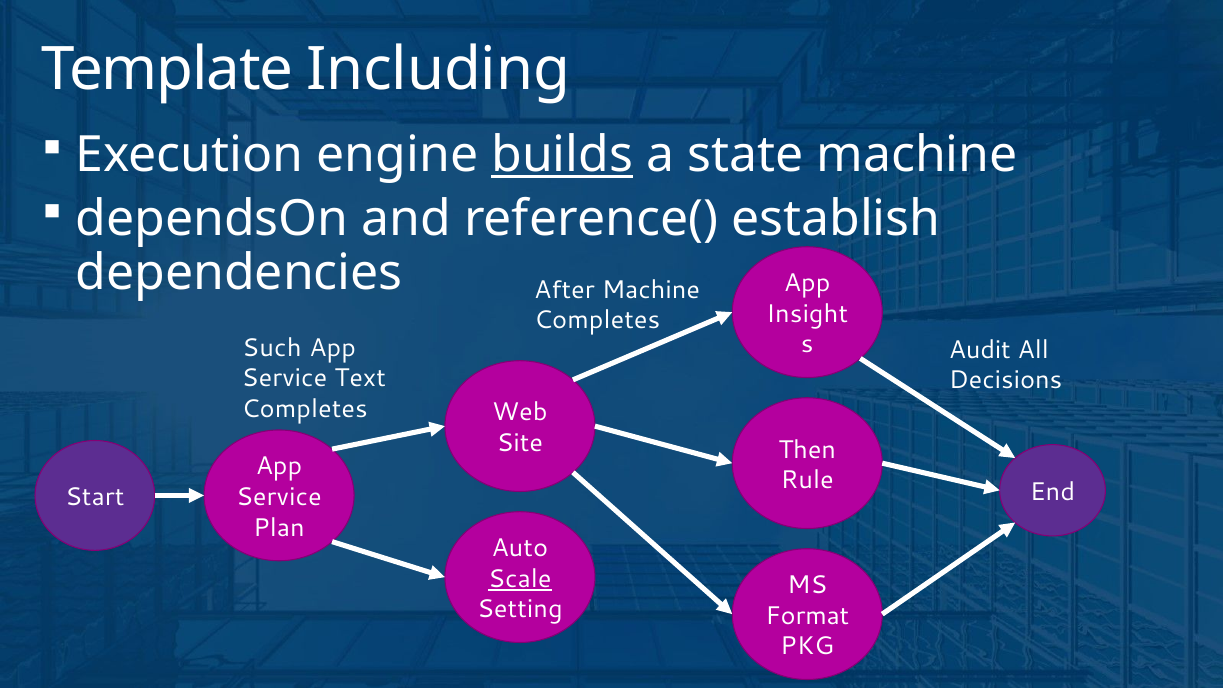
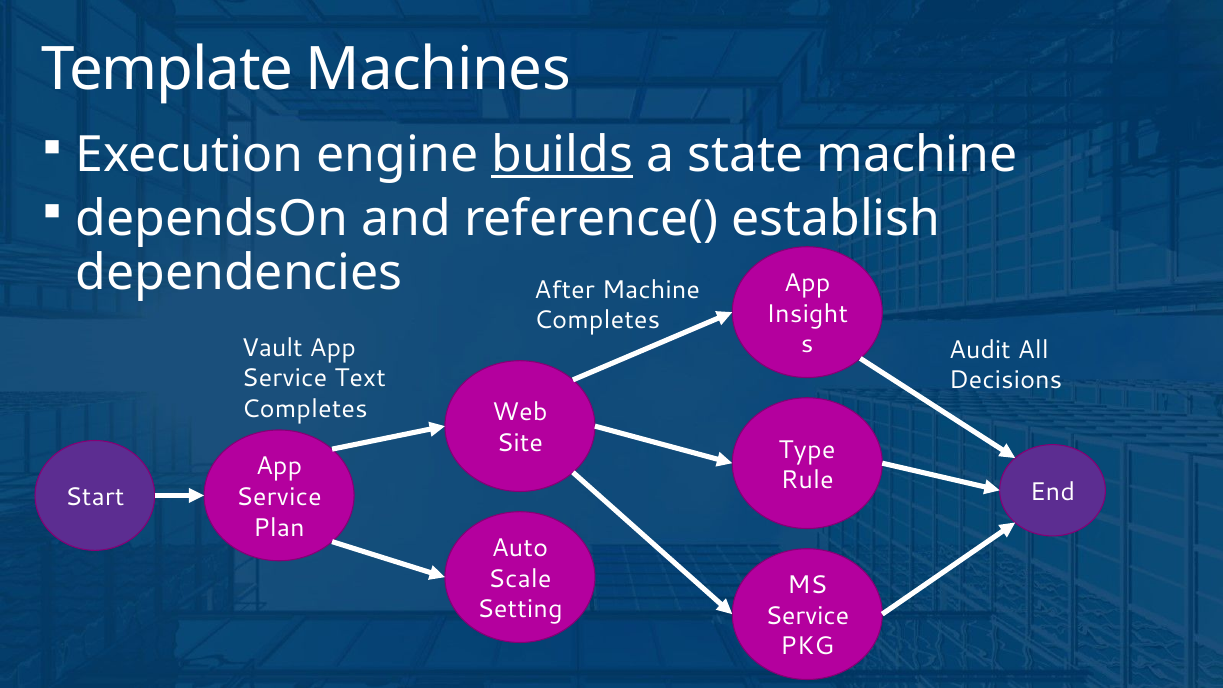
Including: Including -> Machines (438, 70)
Such: Such -> Vault (272, 348)
Then: Then -> Type (807, 450)
Scale underline: present -> none (520, 579)
Format: Format -> Service (807, 616)
